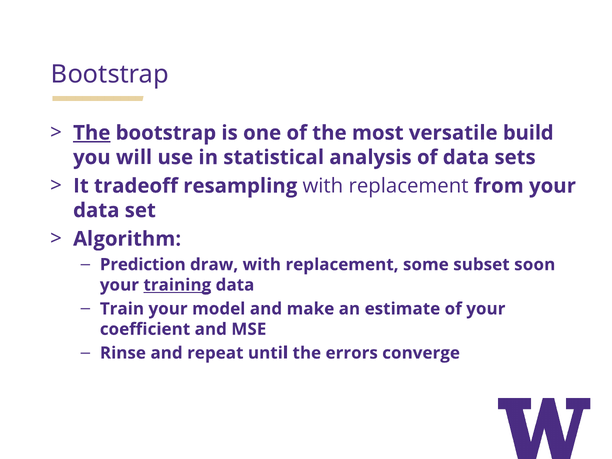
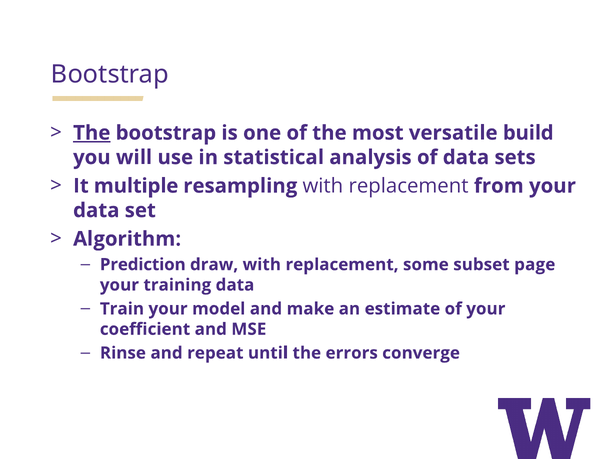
tradeoff: tradeoff -> multiple (136, 186)
soon: soon -> page (535, 265)
training underline: present -> none (177, 285)
